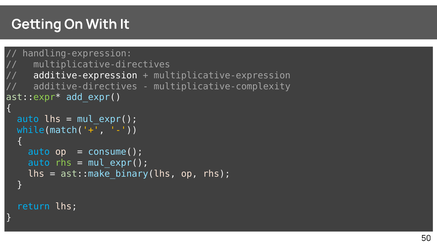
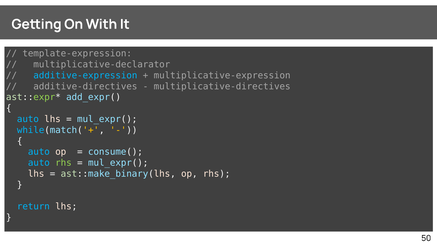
handling-expression: handling-expression -> template-expression (77, 54)
multiplicative-directives: multiplicative-directives -> multiplicative-declarator (102, 64)
additive-expression colour: white -> light blue (85, 75)
multiplicative-complexity: multiplicative-complexity -> multiplicative-directives (222, 86)
